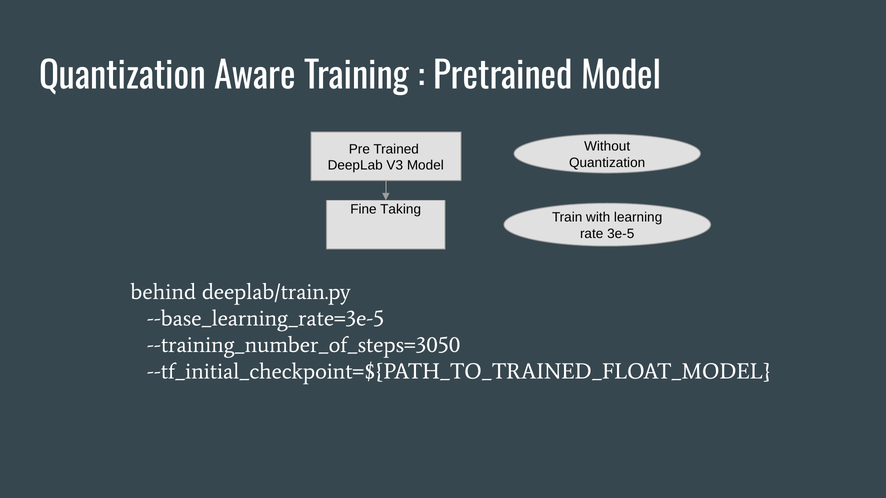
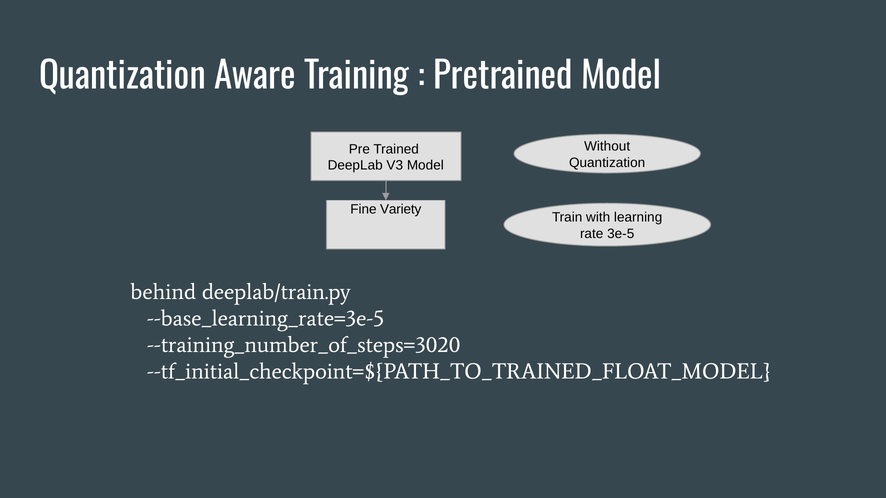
Taking: Taking -> Variety (401, 209)
--training_number_of_steps=3050: --training_number_of_steps=3050 -> --training_number_of_steps=3020 (304, 345)
